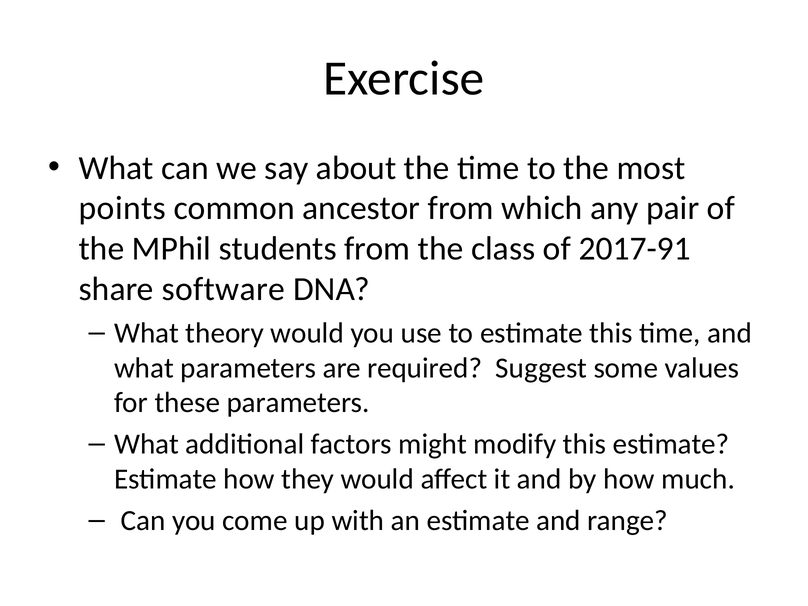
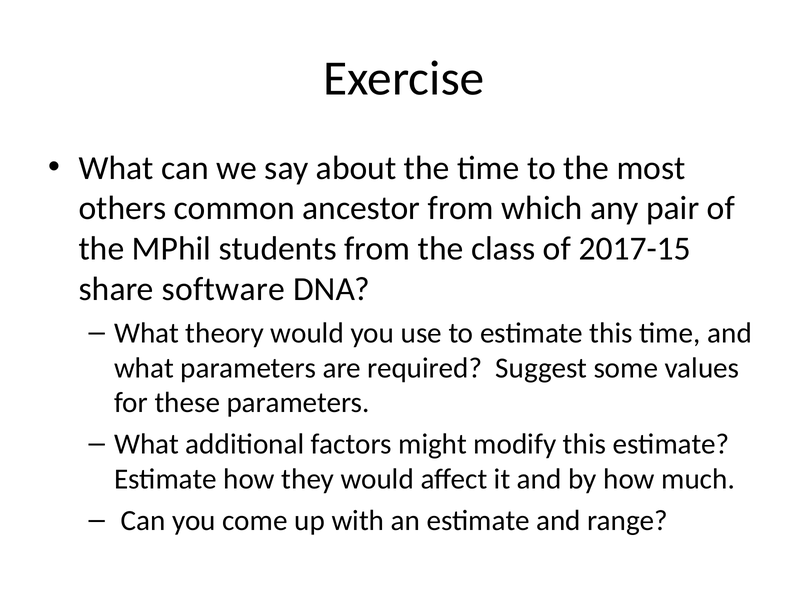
points: points -> others (123, 208)
2017-91: 2017-91 -> 2017-15 (635, 249)
